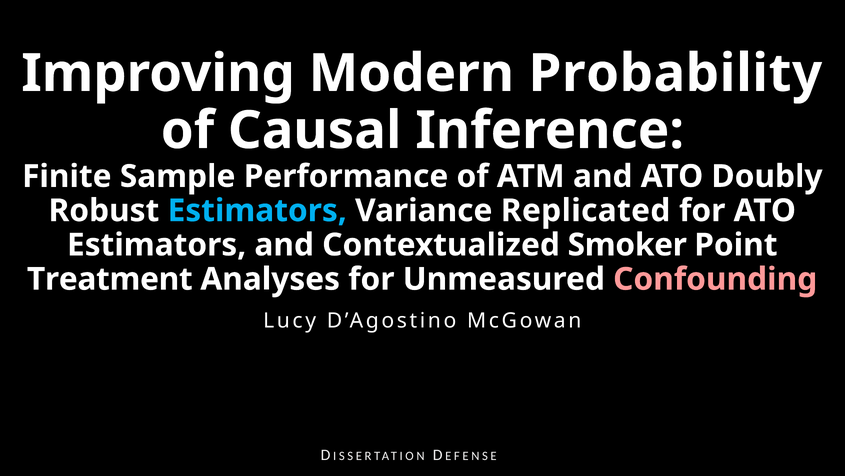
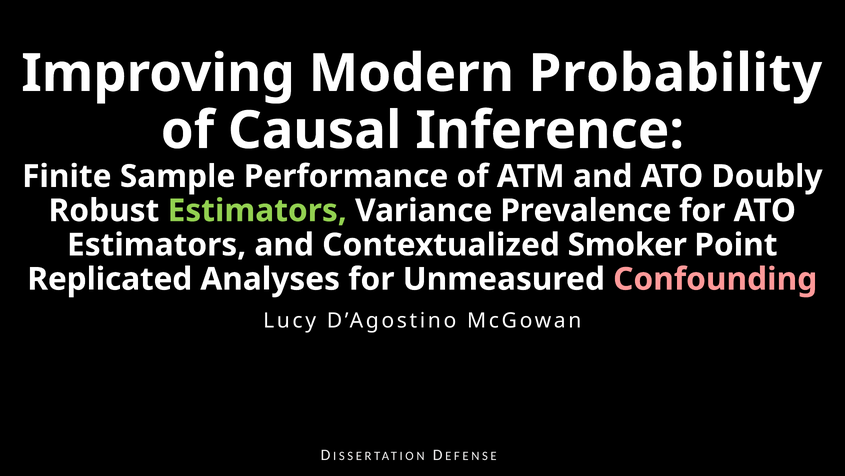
Estimators colour: light blue -> light green (257, 210)
Replicated: Replicated -> Prevalence (586, 210)
Treatment: Treatment -> Replicated (110, 279)
